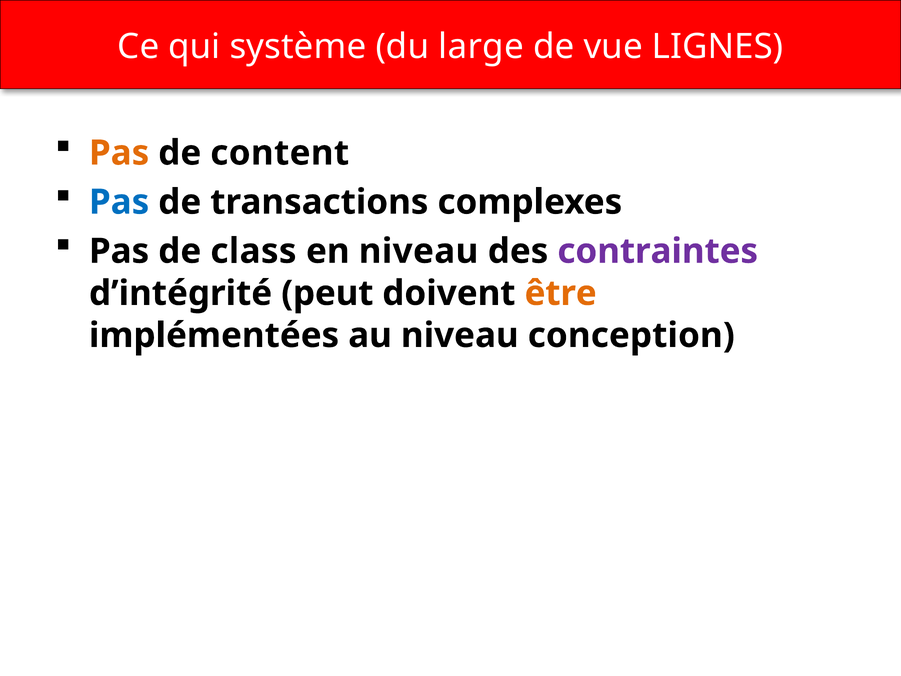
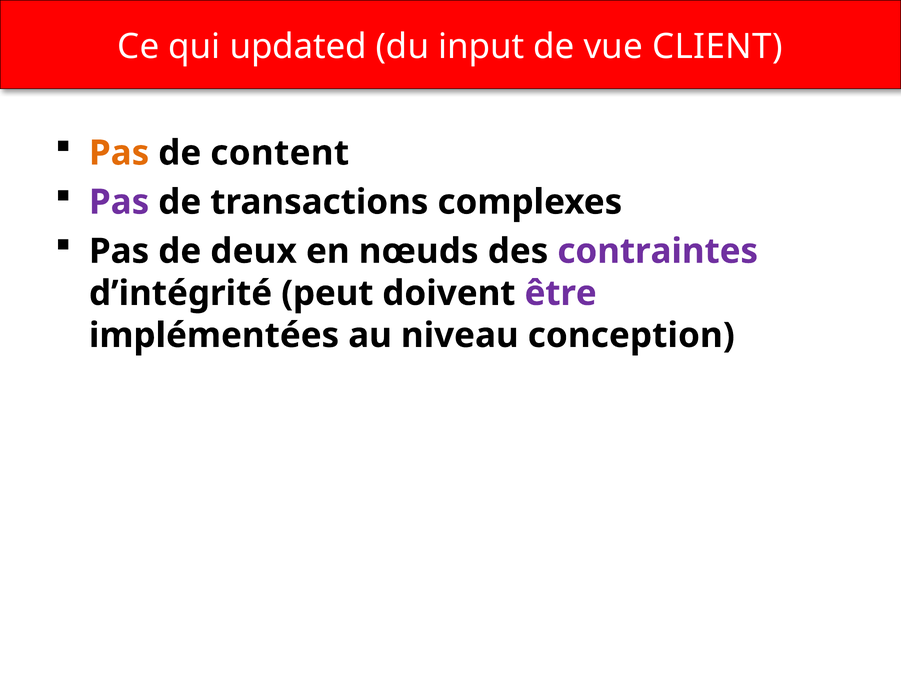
système: système -> updated (298, 47)
large: large -> input (481, 47)
LIGNES: LIGNES -> CLIENT (717, 47)
Pas colour: blue -> purple (119, 202)
class: class -> deux (254, 251)
en niveau: niveau -> nœuds (419, 251)
être colour: orange -> purple (561, 293)
